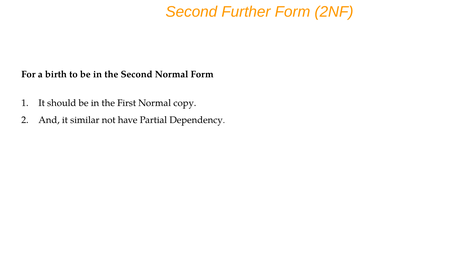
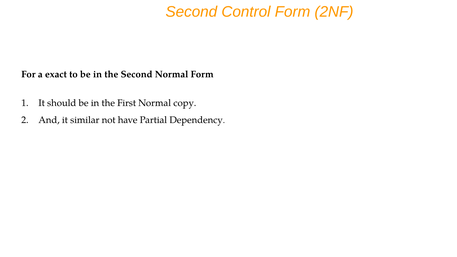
Further: Further -> Control (246, 12)
birth: birth -> exact (56, 75)
